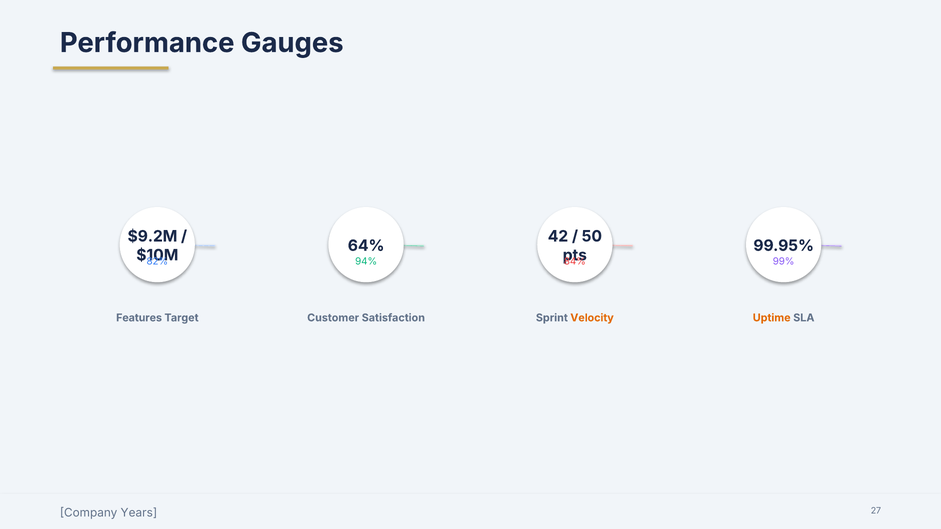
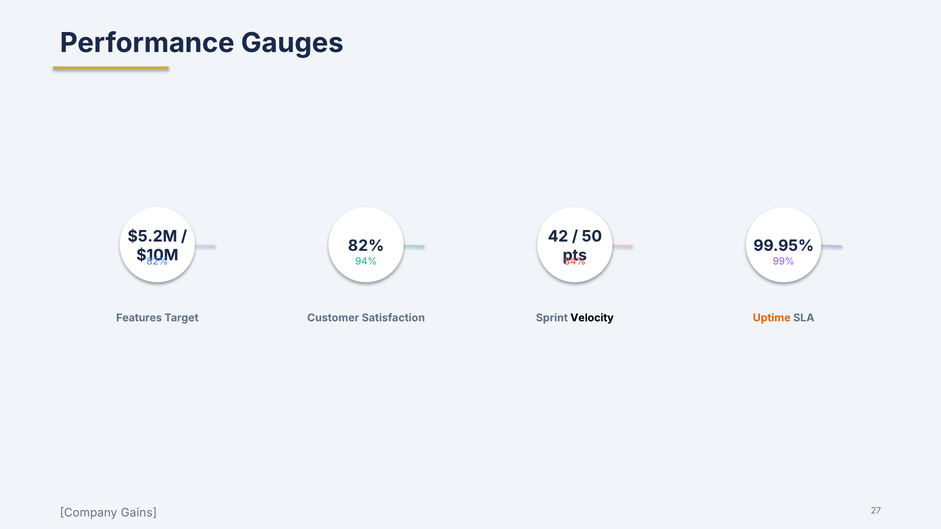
$9.2M: $9.2M -> $5.2M (152, 236)
64%: 64% -> 82% (366, 246)
Velocity colour: orange -> black (592, 318)
Years: Years -> Gains (139, 513)
